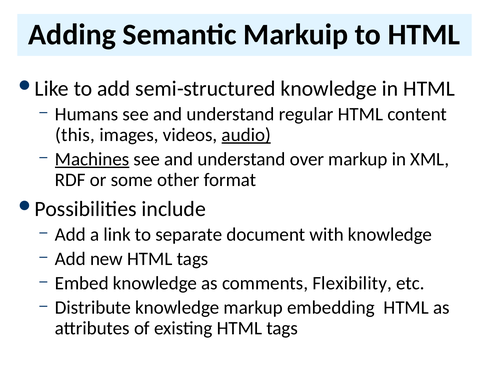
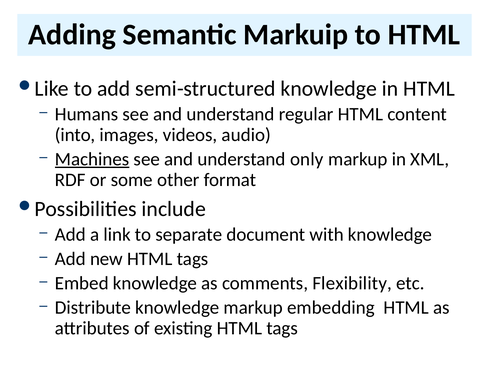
this: this -> into (75, 135)
audio underline: present -> none (246, 135)
over: over -> only (307, 159)
